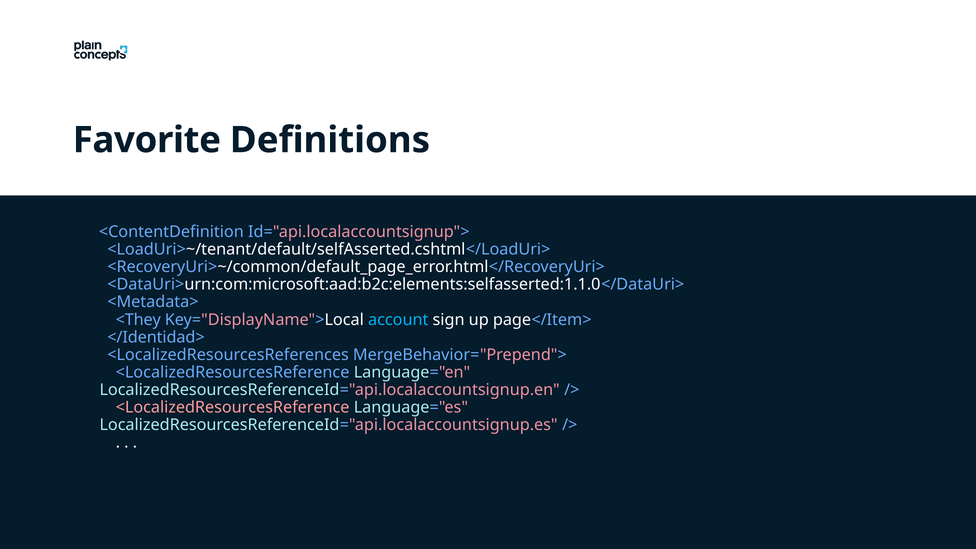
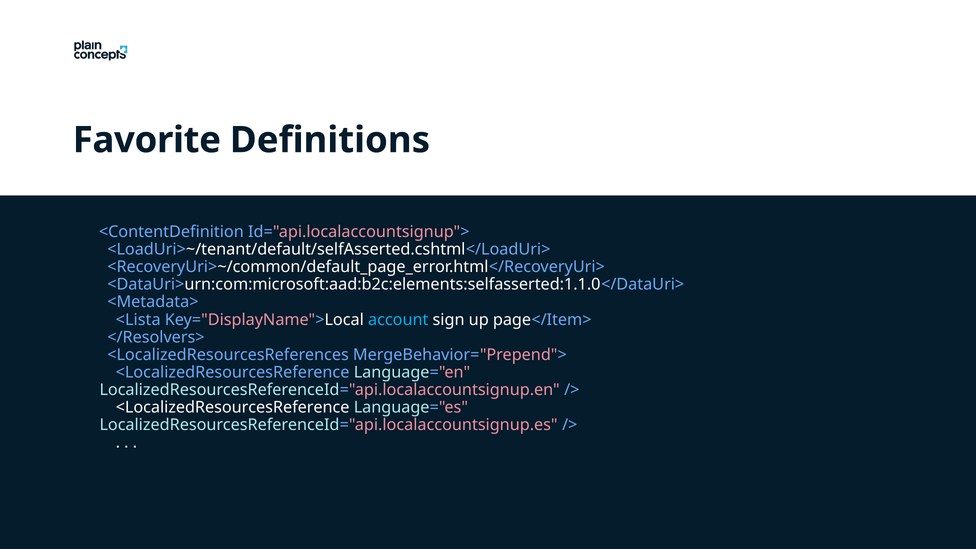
<They: <They -> <Lista (138, 320)
</Identidad>: </Identidad> -> </Resolvers> (156, 337)
<LocalizedResourcesReference colour: pink -> white (233, 407)
